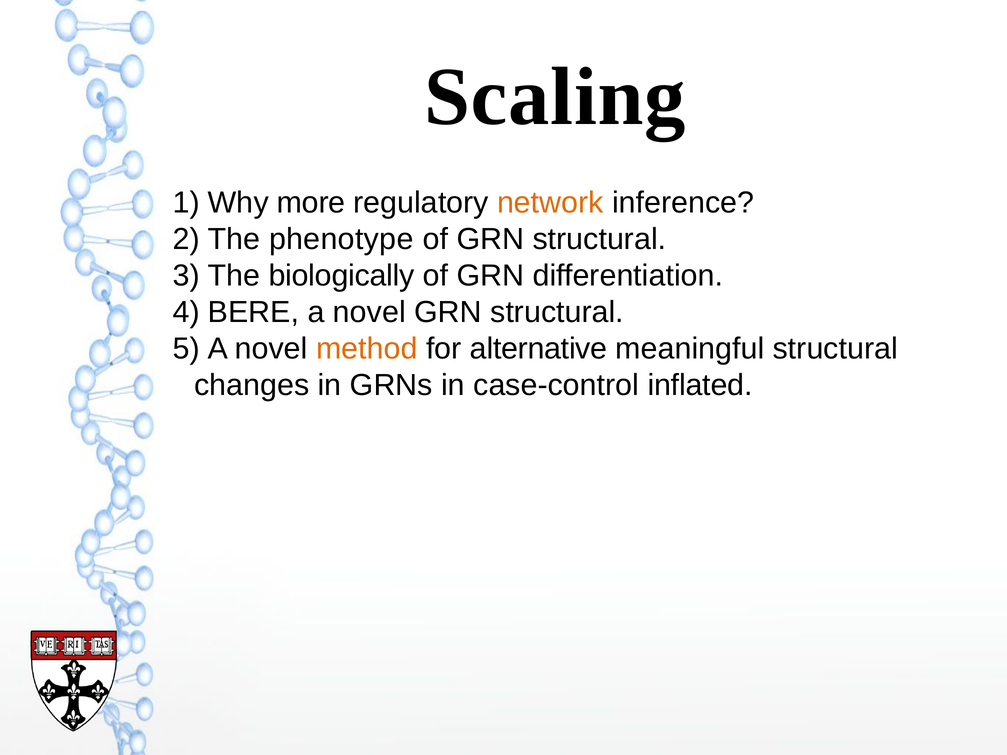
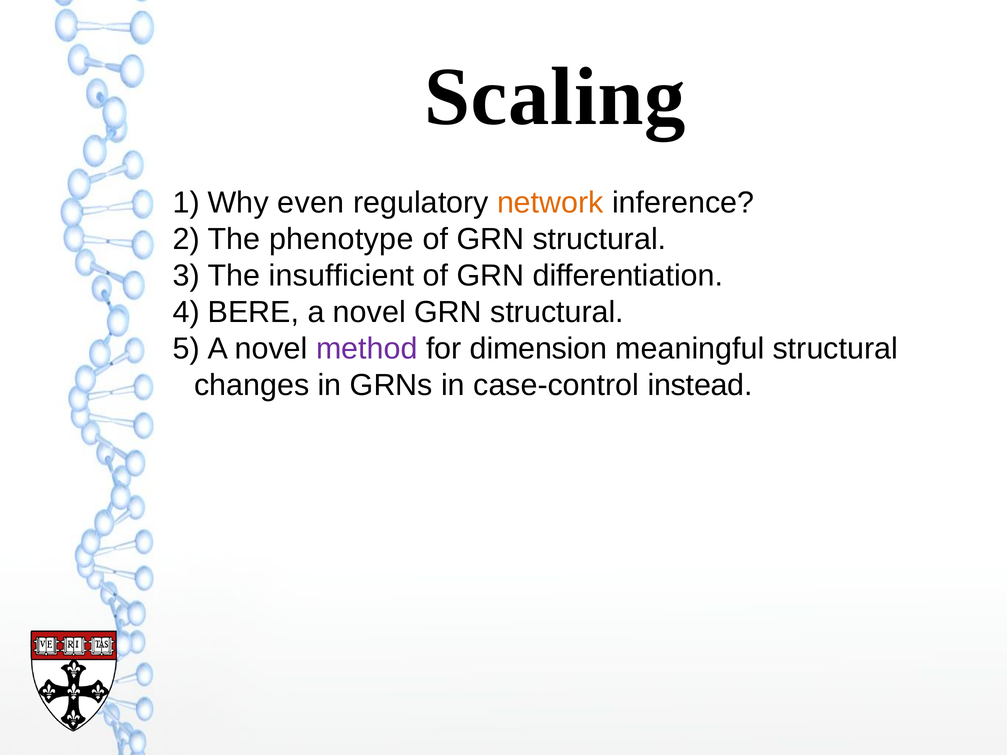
more: more -> even (311, 203)
biologically: biologically -> insufficient (341, 276)
method colour: orange -> purple (367, 349)
alternative: alternative -> dimension (539, 349)
inflated: inflated -> instead (700, 385)
